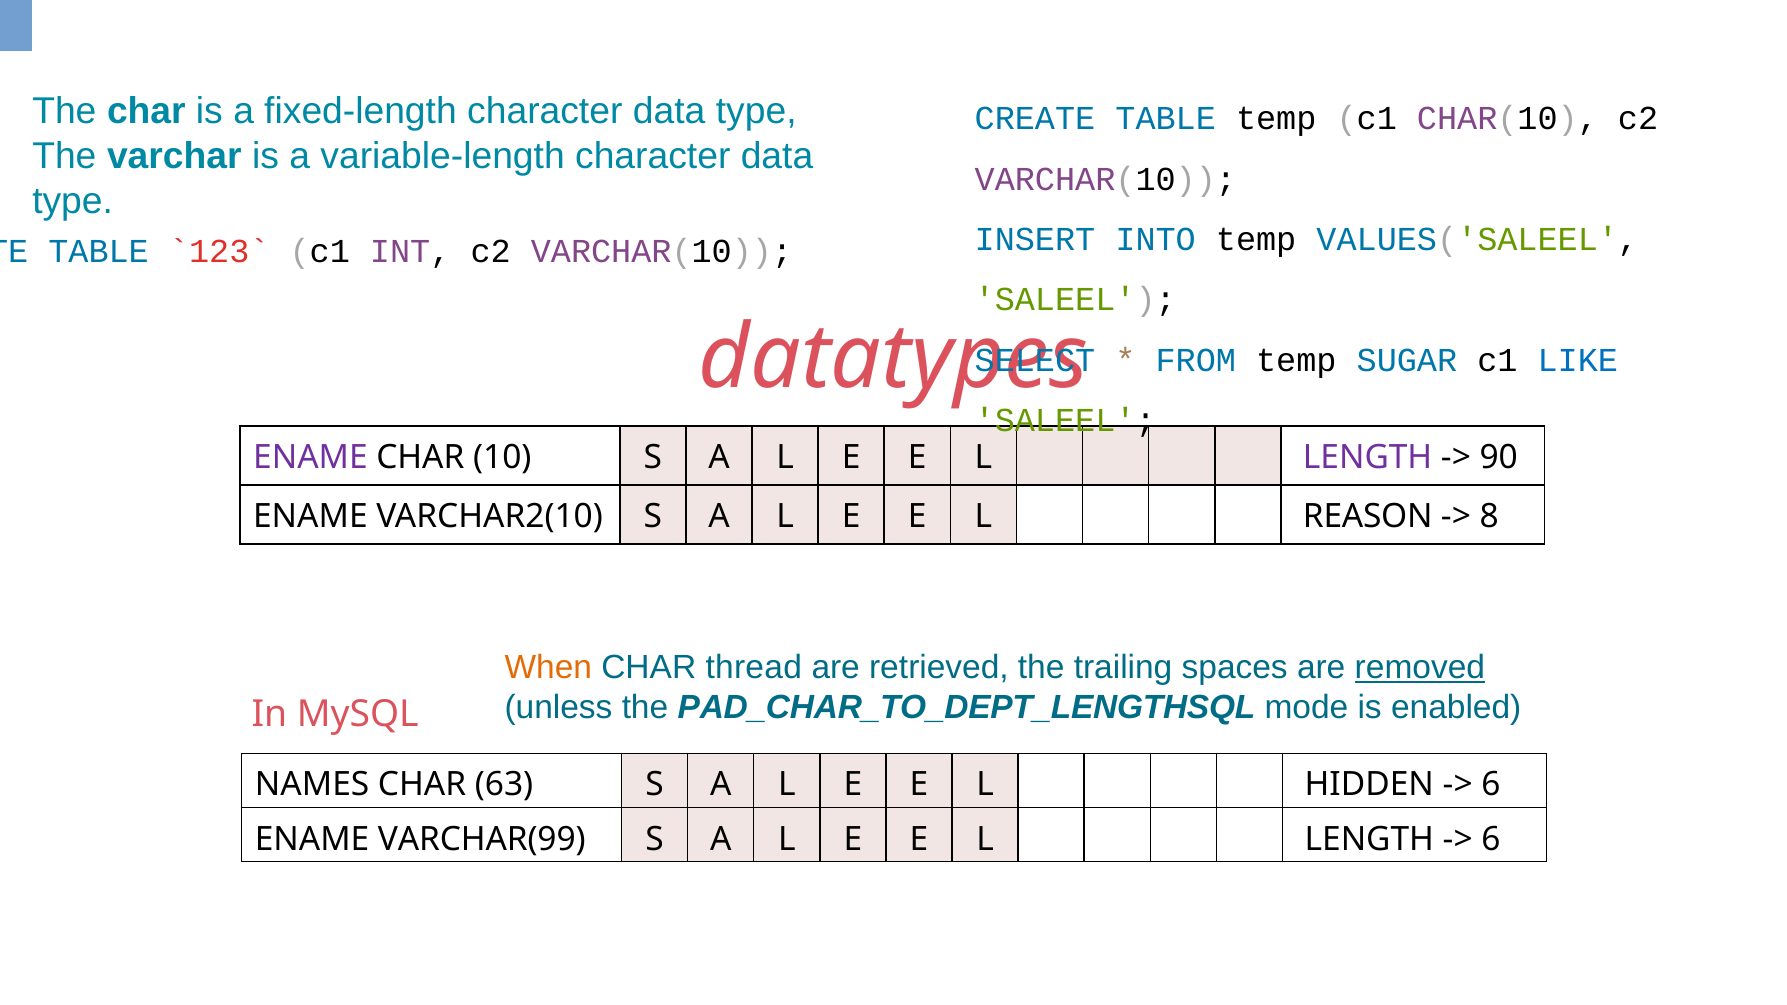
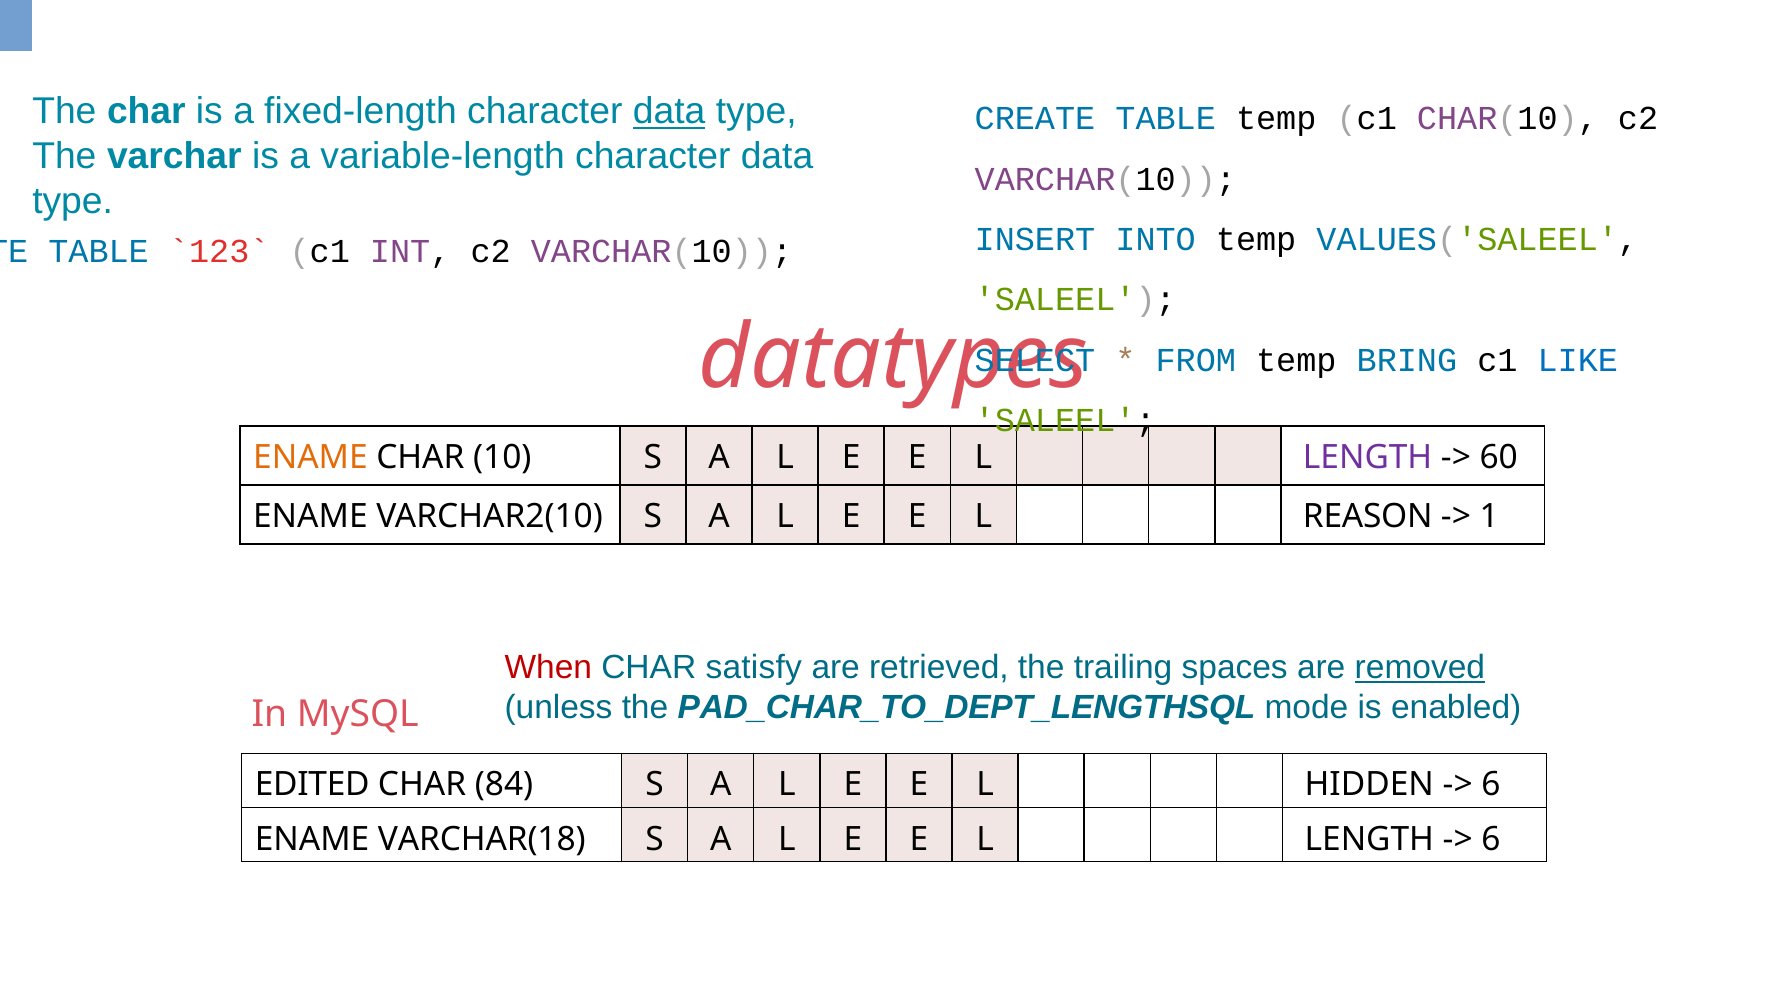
data underline: none -> present (669, 112)
SUGAR: SUGAR -> BRING (1407, 360)
ENAME colour: purple -> orange (310, 457)
90: 90 -> 60 (1499, 457)
8: 8 -> 1 (1489, 516)
When colour: orange -> red (548, 667)
thread: thread -> satisfy (754, 667)
NAMES: NAMES -> EDITED (312, 785)
63: 63 -> 84 (504, 785)
VARCHAR(99: VARCHAR(99 -> VARCHAR(18 (482, 839)
